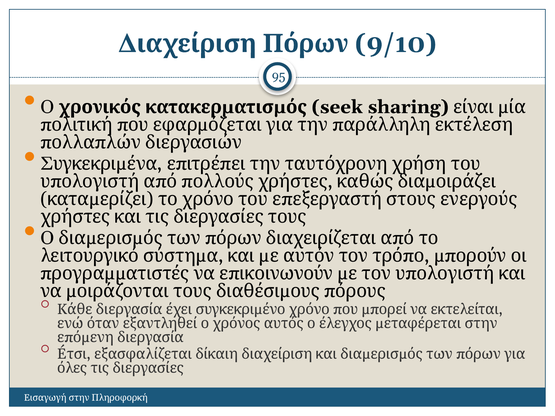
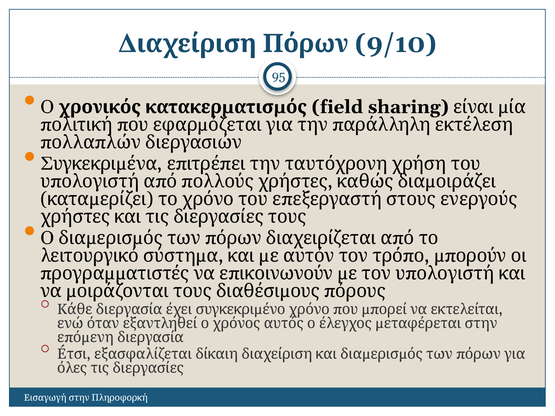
seek: seek -> field (341, 107)
